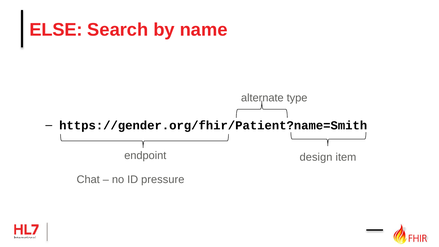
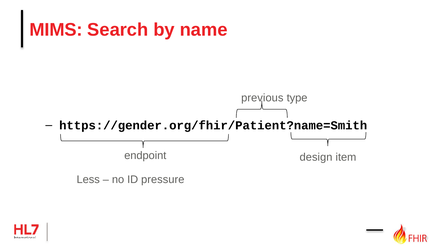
ELSE: ELSE -> MIMS (56, 30)
alternate: alternate -> previous (262, 98)
Chat: Chat -> Less (88, 180)
